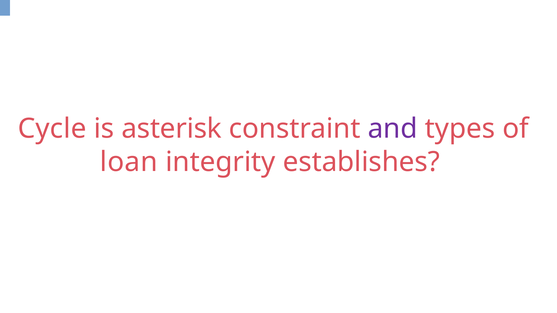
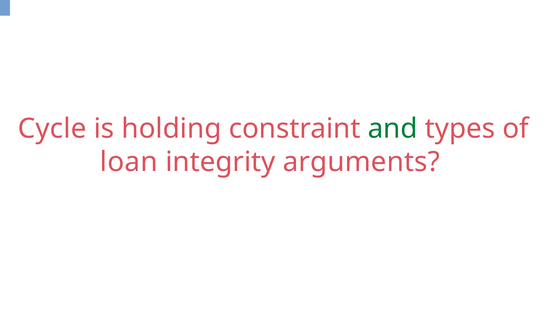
asterisk: asterisk -> holding (171, 129)
and colour: purple -> green (393, 129)
establishes: establishes -> arguments (361, 162)
